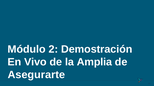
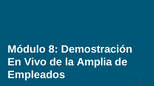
2: 2 -> 8 (53, 50)
Asegurarte: Asegurarte -> Empleados (36, 75)
